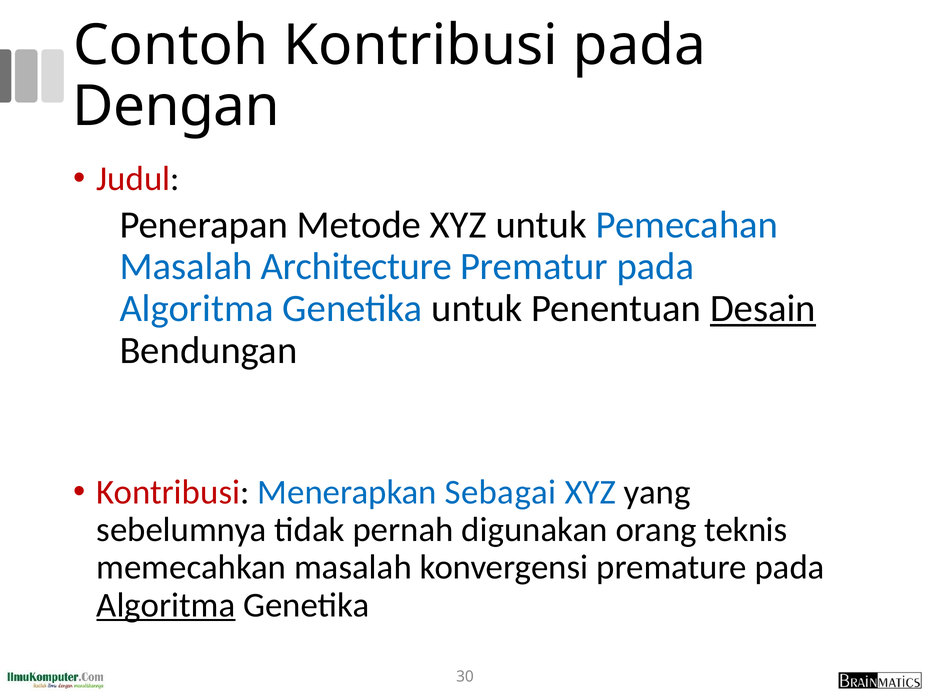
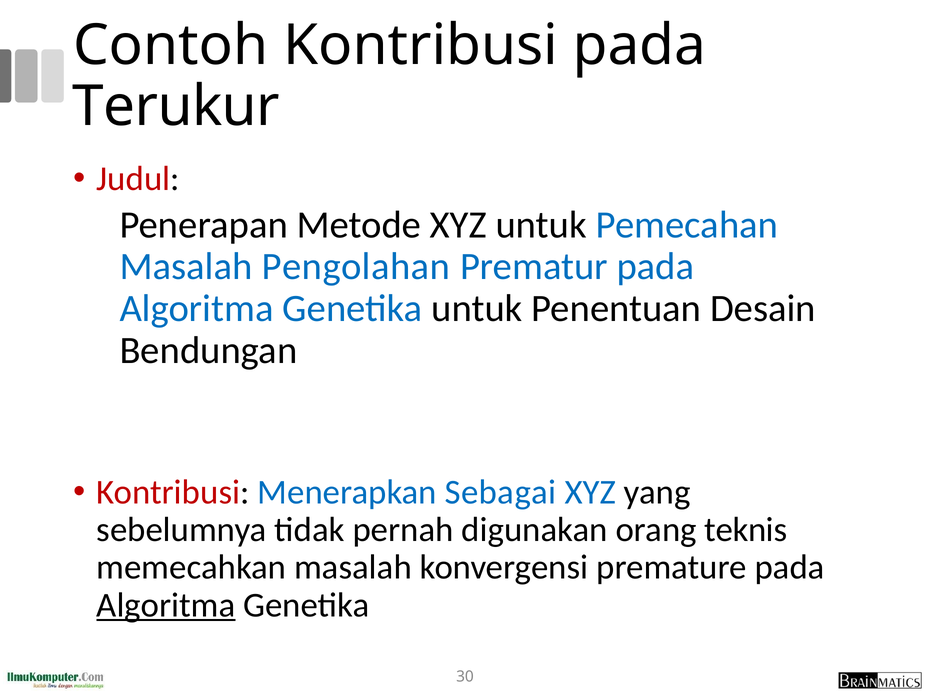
Dengan: Dengan -> Terukur (176, 107)
Architecture: Architecture -> Pengolahan (356, 267)
Desain underline: present -> none (763, 308)
